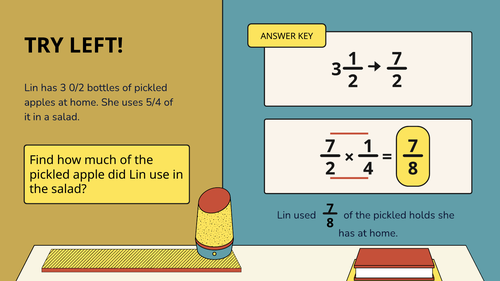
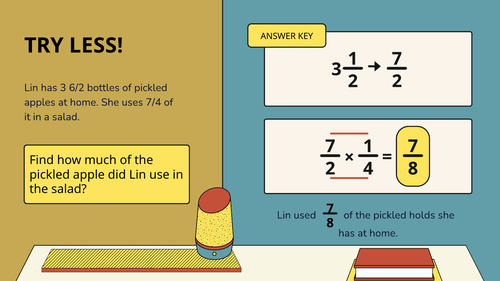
LEFT: LEFT -> LESS (96, 46)
0/2: 0/2 -> 6/2 (77, 88)
5/4: 5/4 -> 7/4 (153, 102)
